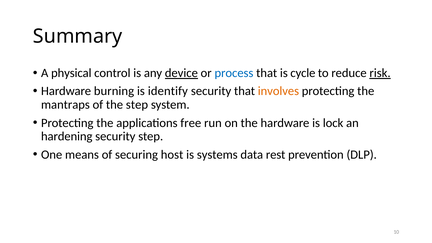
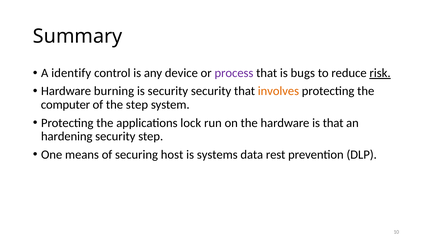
physical: physical -> identify (71, 73)
device underline: present -> none (181, 73)
process colour: blue -> purple (234, 73)
cycle: cycle -> bugs (303, 73)
is identify: identify -> security (168, 91)
mantraps: mantraps -> computer (65, 105)
free: free -> lock (191, 123)
is lock: lock -> that (333, 123)
